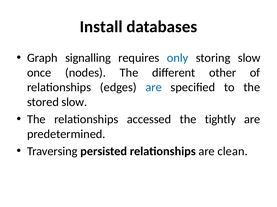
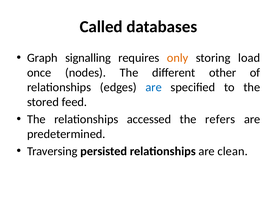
Install: Install -> Called (101, 27)
only colour: blue -> orange (178, 58)
storing slow: slow -> load (249, 58)
stored slow: slow -> feed (74, 102)
tightly: tightly -> refers (220, 120)
